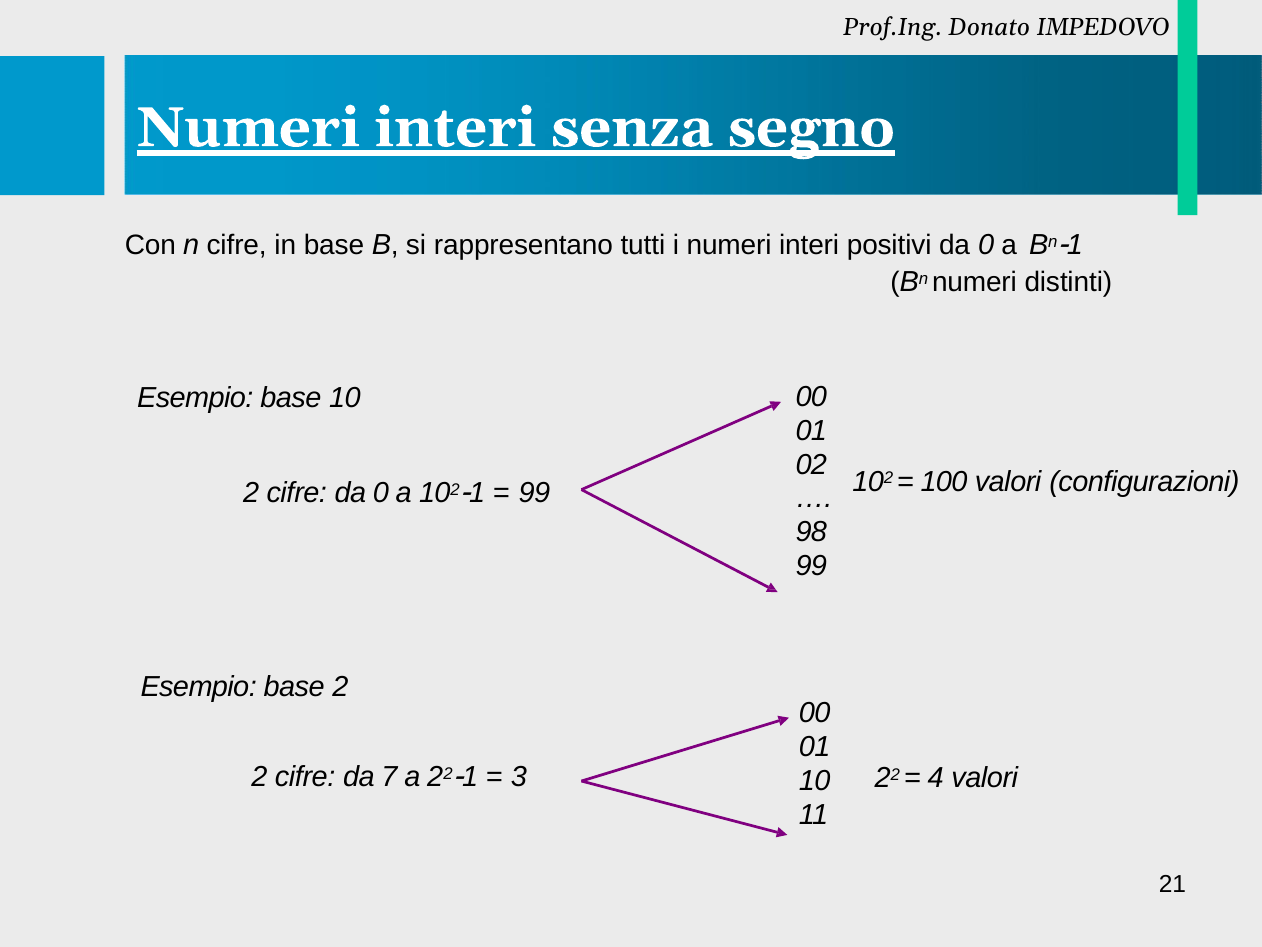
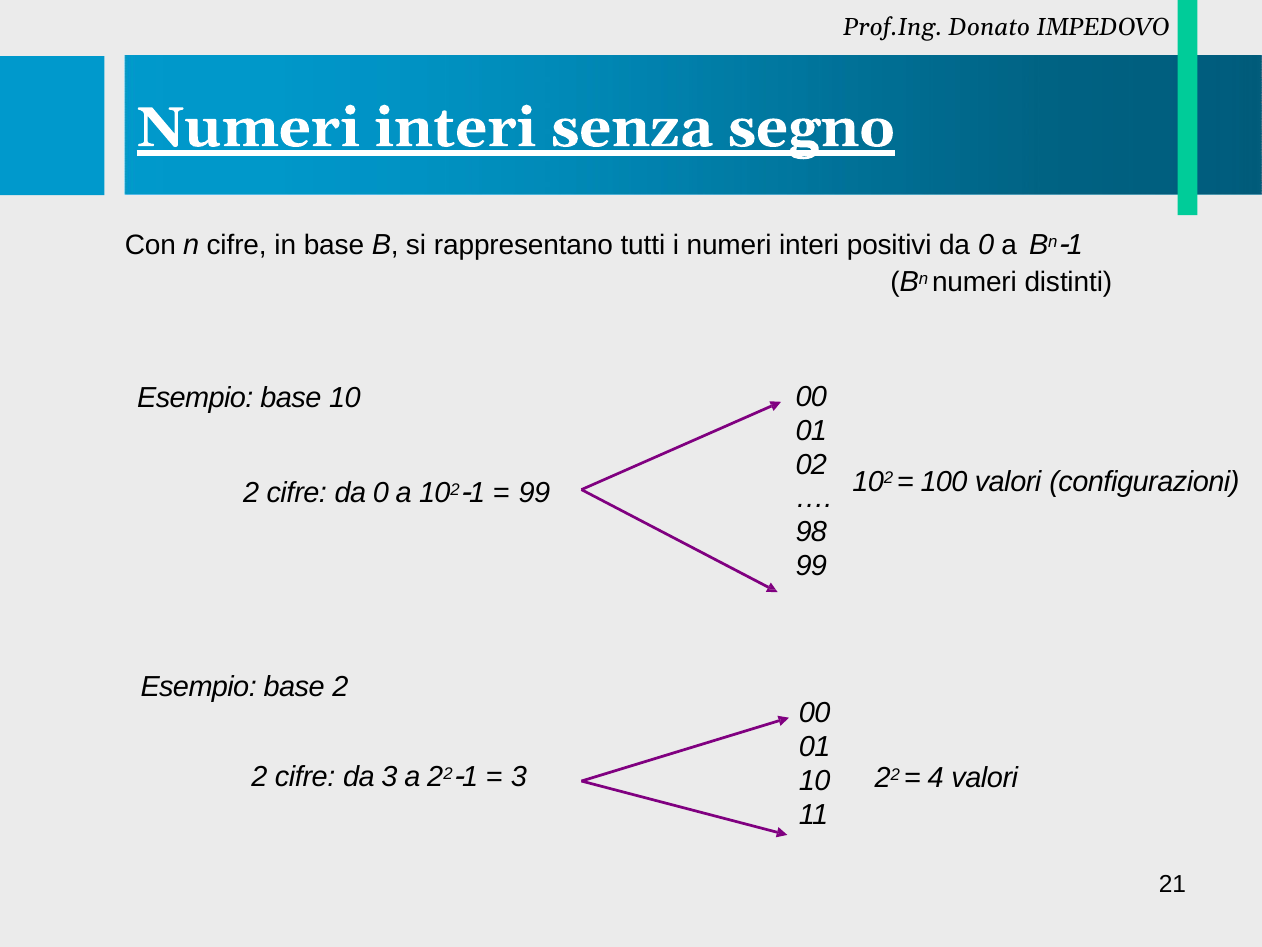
da 7: 7 -> 3 (389, 777)
